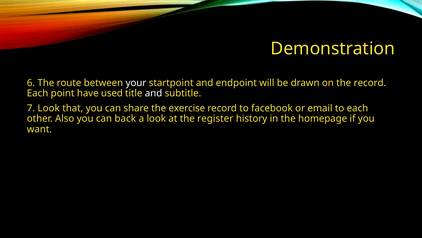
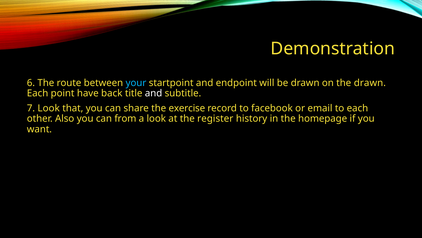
your colour: white -> light blue (136, 83)
the record: record -> drawn (370, 83)
used: used -> back (112, 93)
back: back -> from (125, 118)
